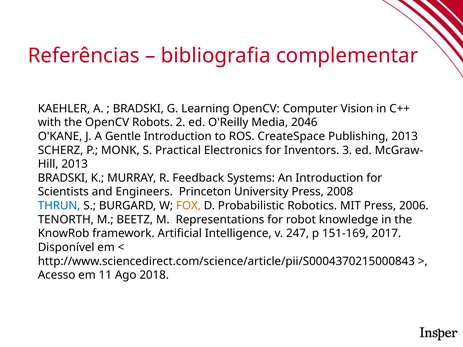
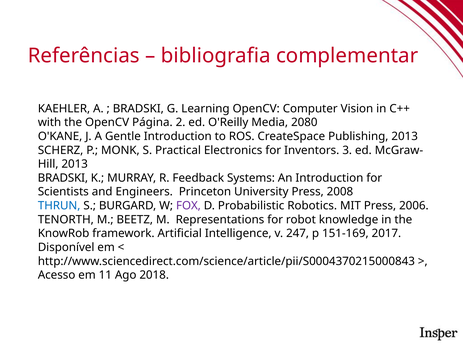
Robots: Robots -> Página (152, 123)
2046: 2046 -> 2080 (304, 123)
FOX colour: orange -> purple (188, 206)
